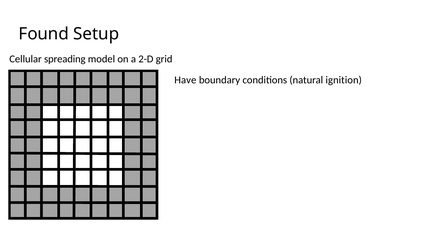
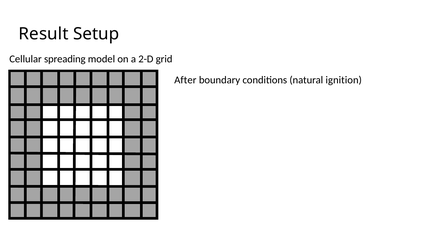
Found: Found -> Result (44, 34)
Have: Have -> After (185, 80)
